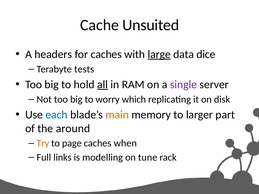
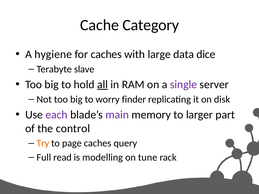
Unsuited: Unsuited -> Category (151, 25)
headers: headers -> hygiene (53, 54)
large underline: present -> none (159, 54)
tests: tests -> slave (84, 69)
which: which -> finder (134, 99)
each colour: blue -> purple (57, 115)
main colour: orange -> purple (117, 115)
around: around -> control (73, 129)
when: when -> query (125, 143)
links: links -> read (62, 158)
